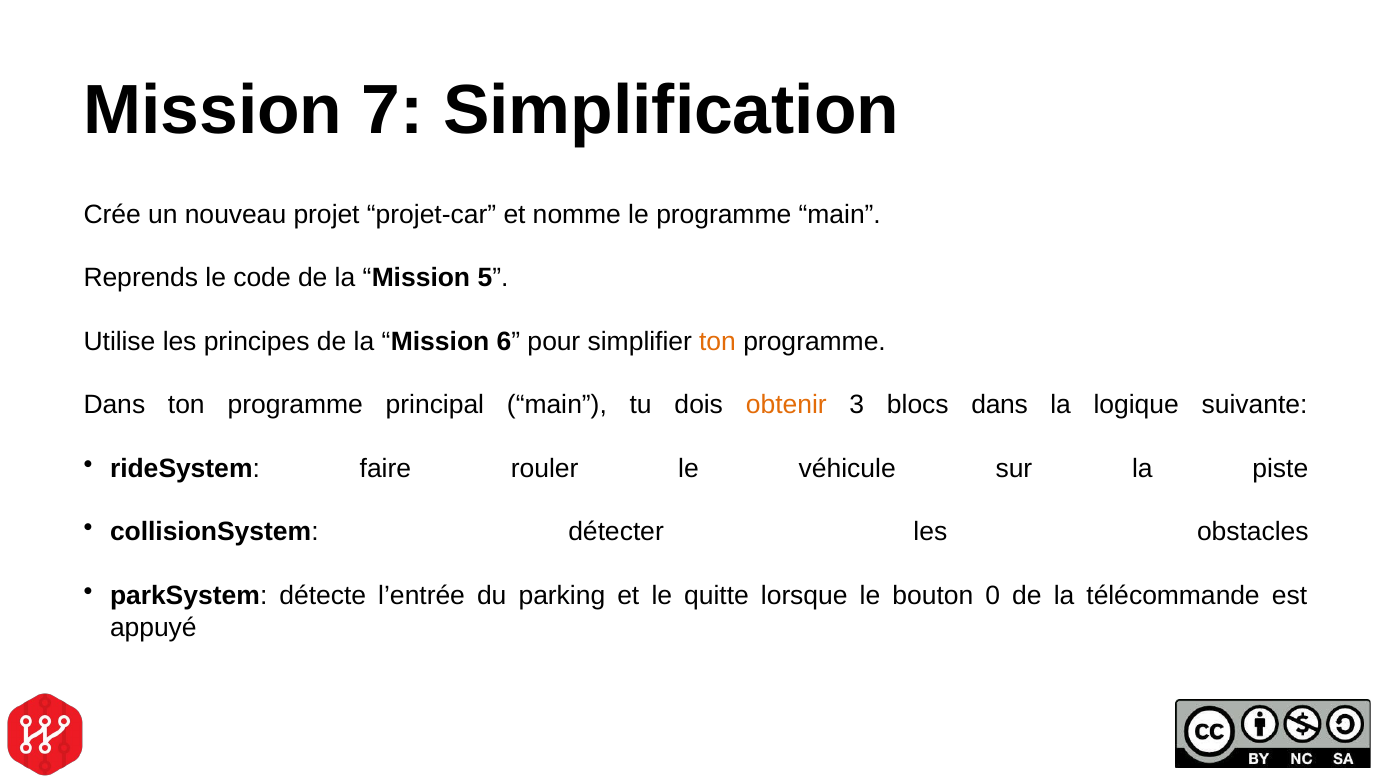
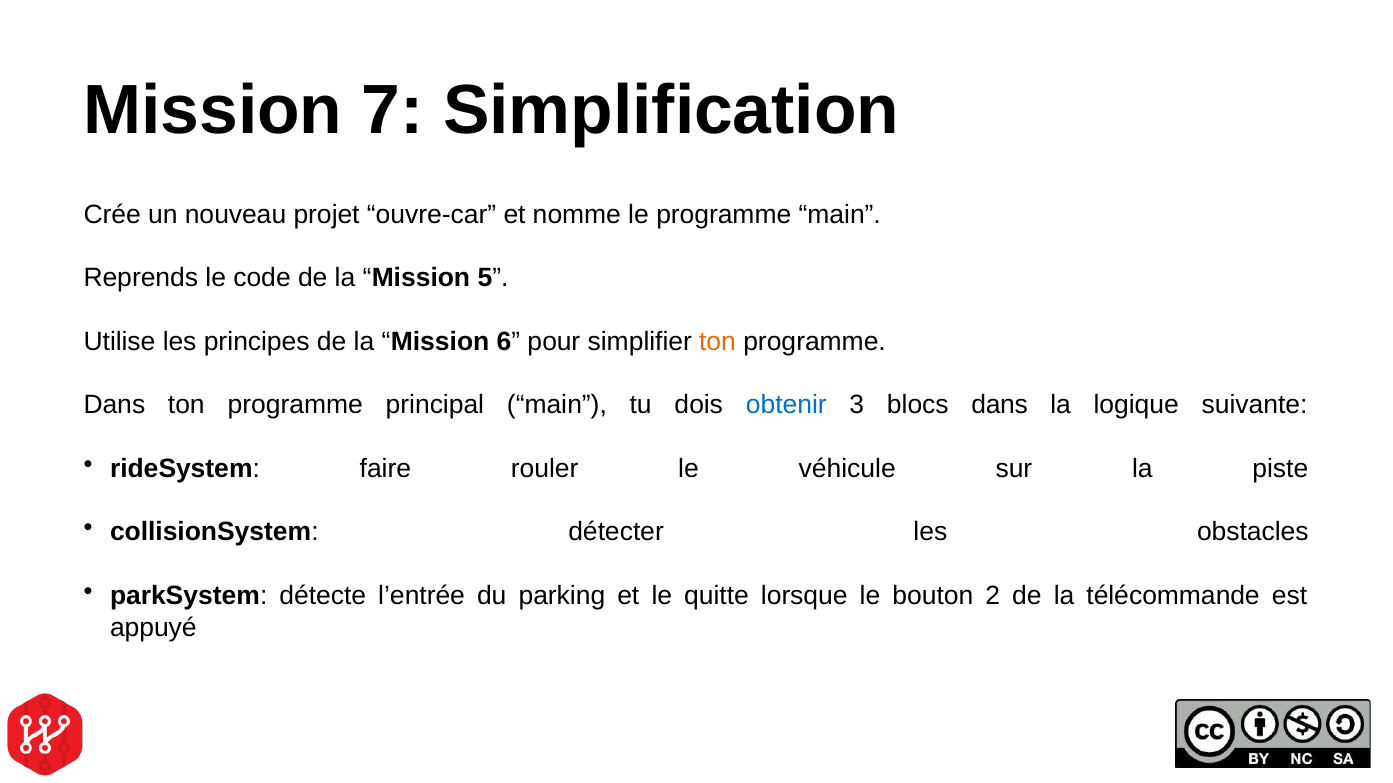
projet-car: projet-car -> ouvre-car (432, 215)
obtenir colour: orange -> blue (786, 405)
0: 0 -> 2 (993, 596)
